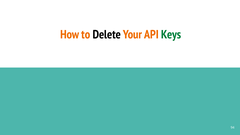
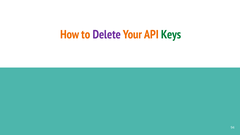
Delete colour: black -> purple (107, 35)
